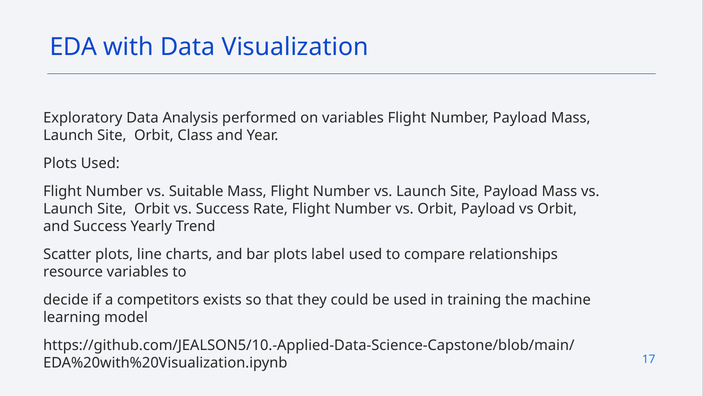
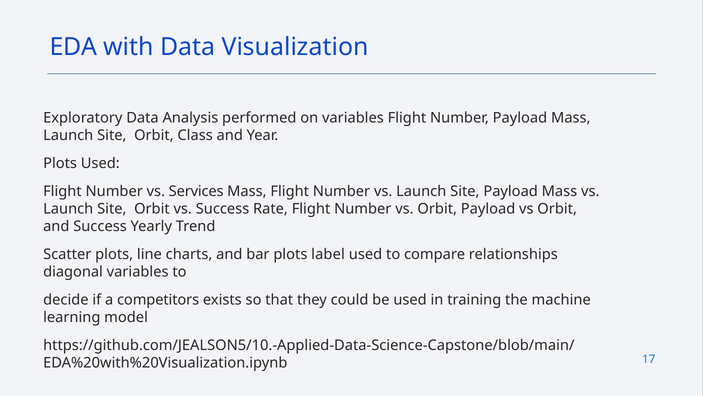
Suitable: Suitable -> Services (196, 191)
resource: resource -> diagonal (73, 272)
